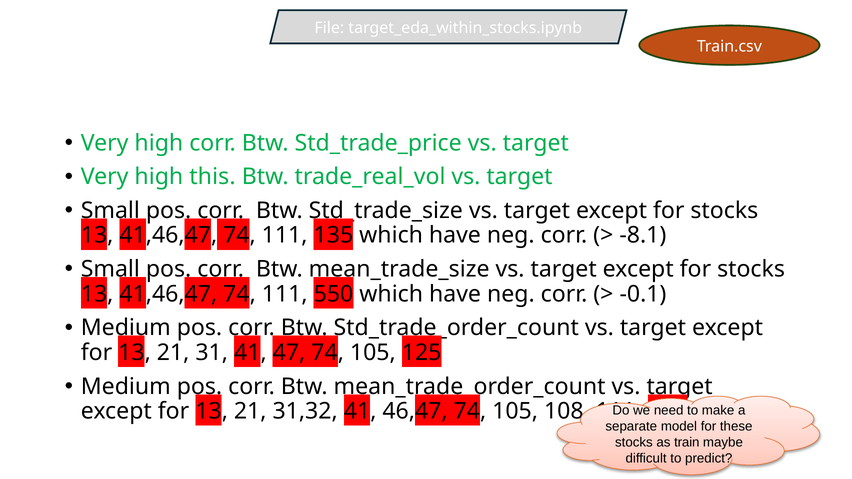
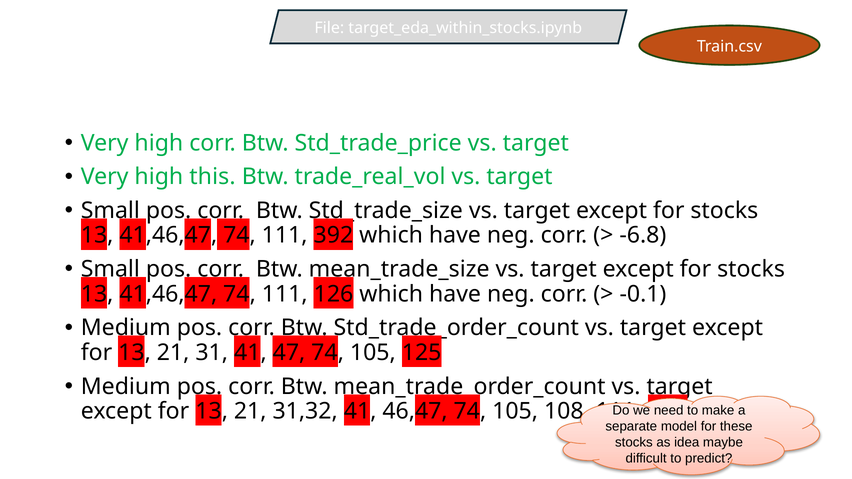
135: 135 -> 392 (333, 236)
-8.1: -8.1 -> -6.8 (643, 236)
550: 550 -> 126 (334, 294)
train: train -> idea (687, 443)
